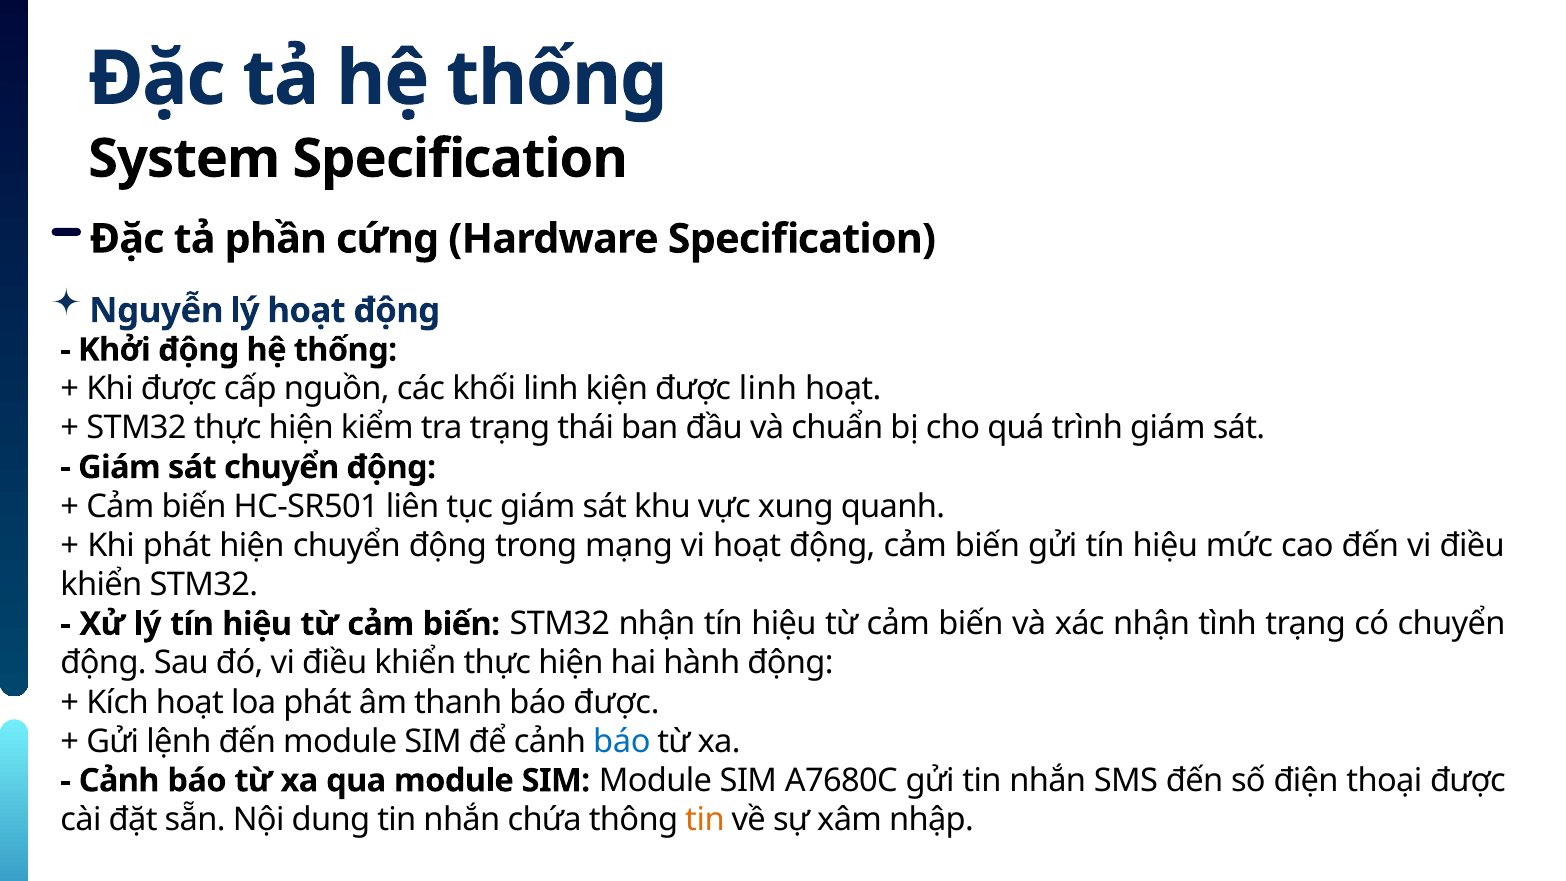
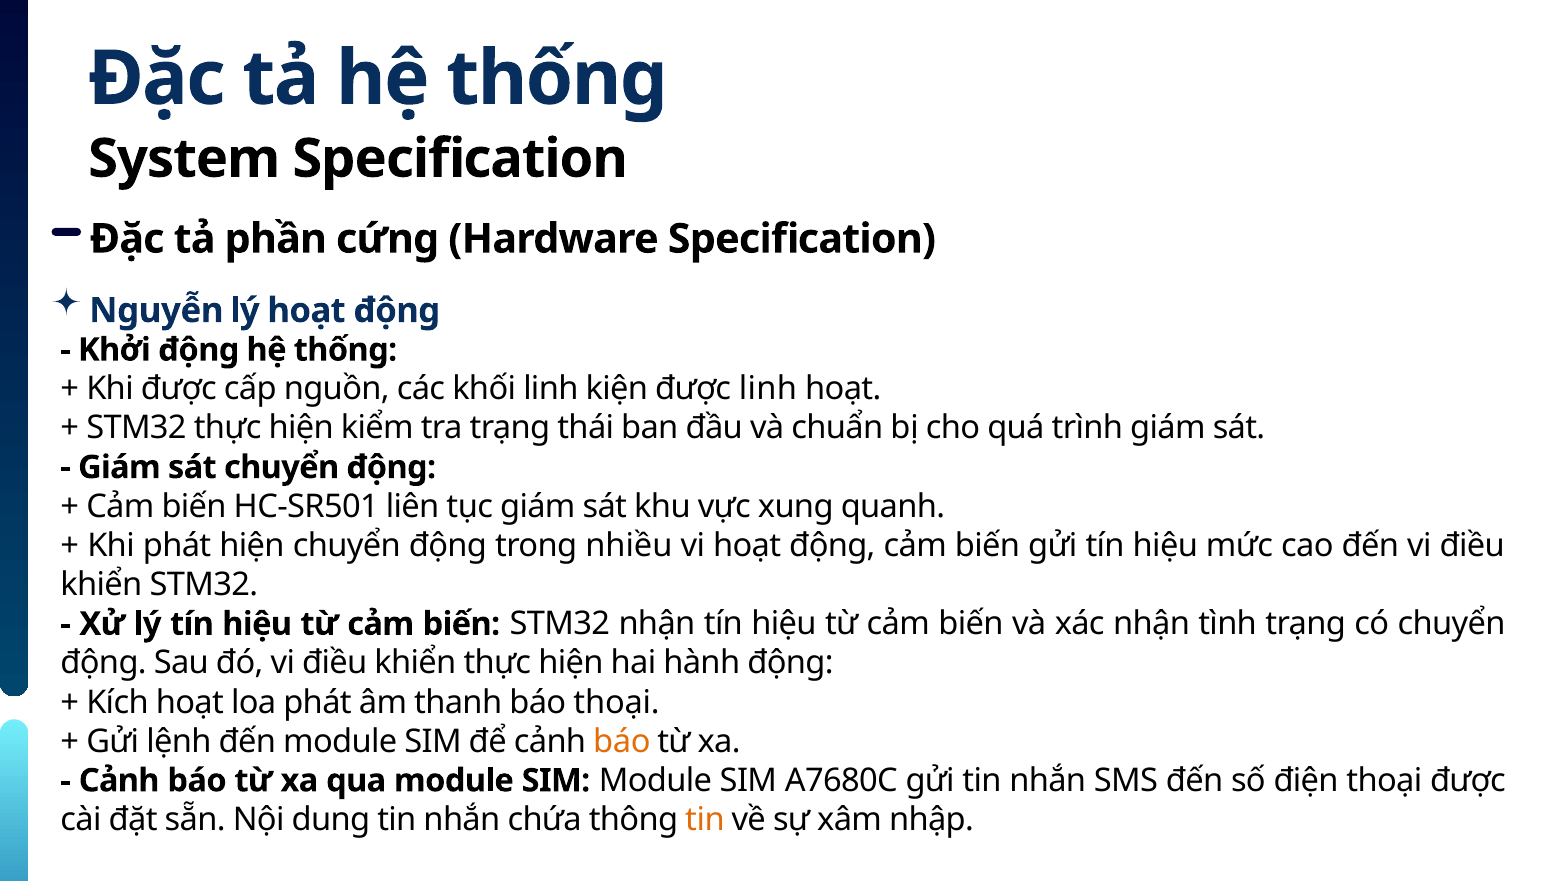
mạng: mạng -> nhiều (629, 546)
báo được: được -> thoại (617, 702)
báo colour: blue -> orange (622, 741)
